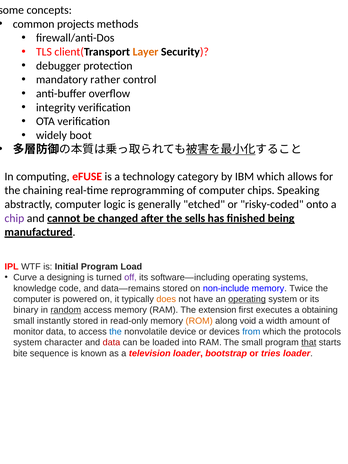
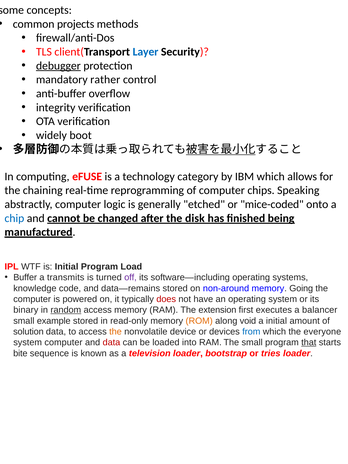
Layer colour: orange -> blue (146, 52)
debugger underline: none -> present (58, 66)
risky-coded: risky-coded -> mice-coded (272, 204)
chip colour: purple -> blue (14, 218)
sells: sells -> disk (195, 218)
Curve: Curve -> Buffer (25, 277)
designing: designing -> transmits (66, 277)
non-include: non-include -> non-around (226, 288)
Twice: Twice -> Going (301, 288)
does colour: orange -> red (166, 299)
operating underline: present -> none (247, 299)
obtaining: obtaining -> balancer (320, 310)
instantly: instantly -> example (54, 321)
a width: width -> initial (276, 321)
monitor: monitor -> solution (28, 332)
the colour: blue -> orange (115, 332)
protocols: protocols -> everyone (322, 332)
system character: character -> computer (63, 342)
